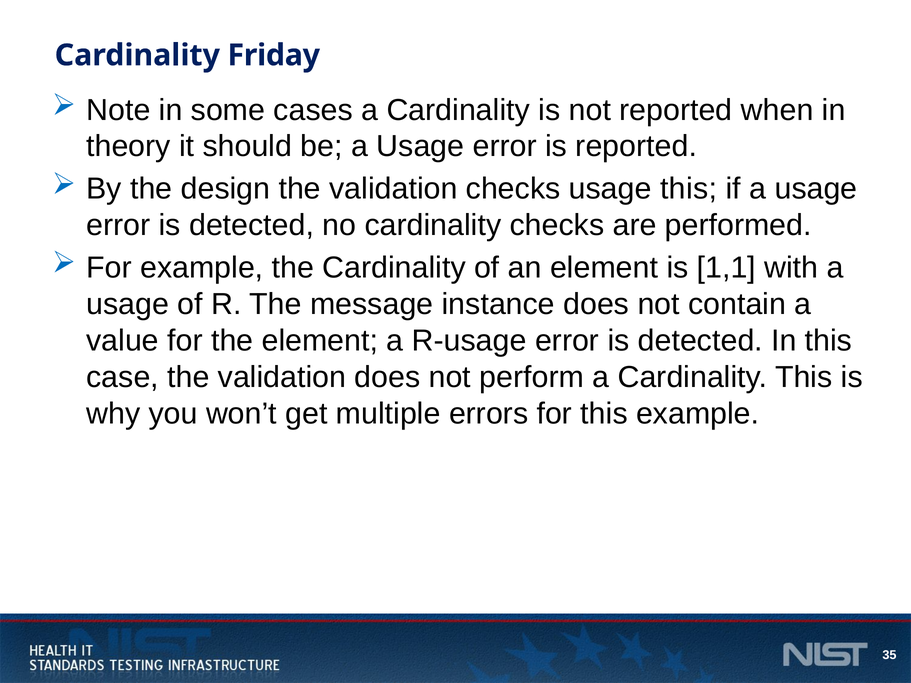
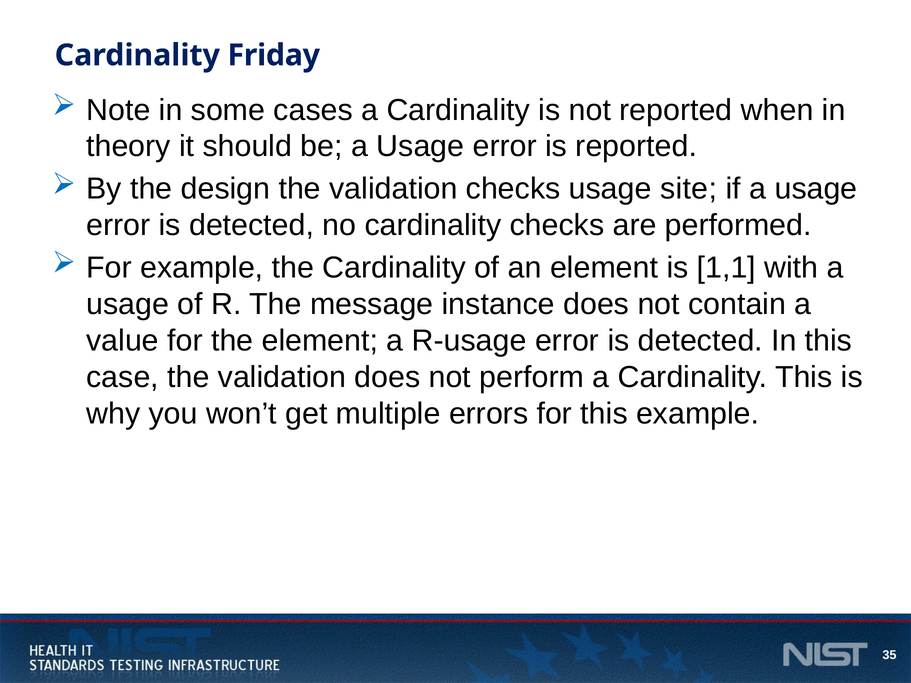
usage this: this -> site (689, 189)
